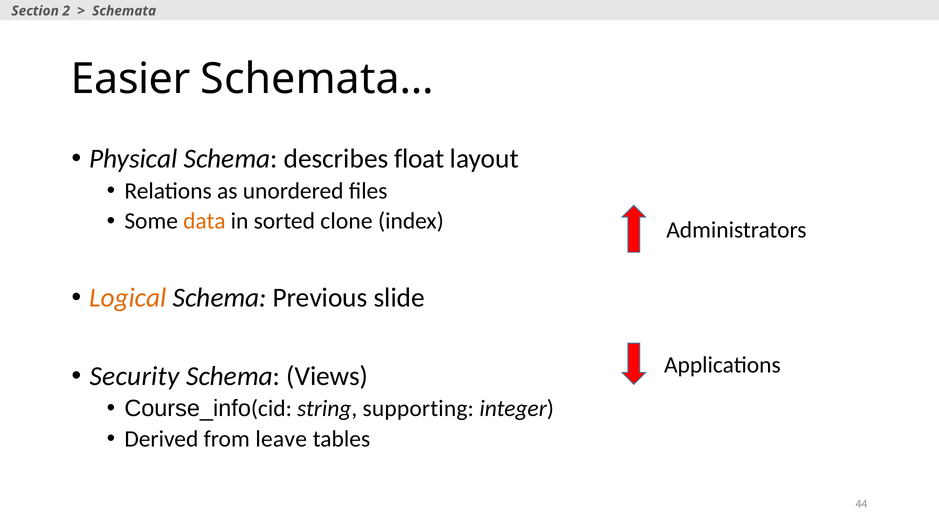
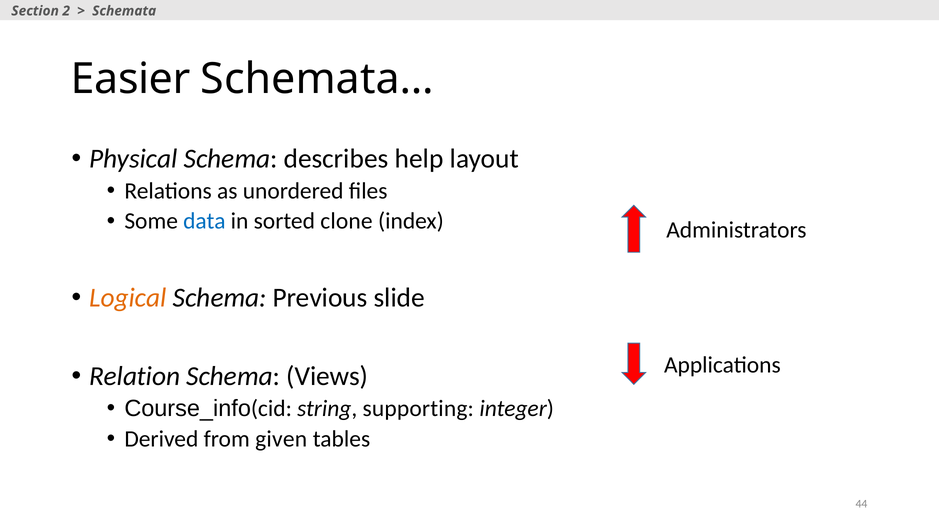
float: float -> help (419, 159)
data colour: orange -> blue (204, 221)
Security: Security -> Relation (135, 376)
leave: leave -> given (281, 439)
